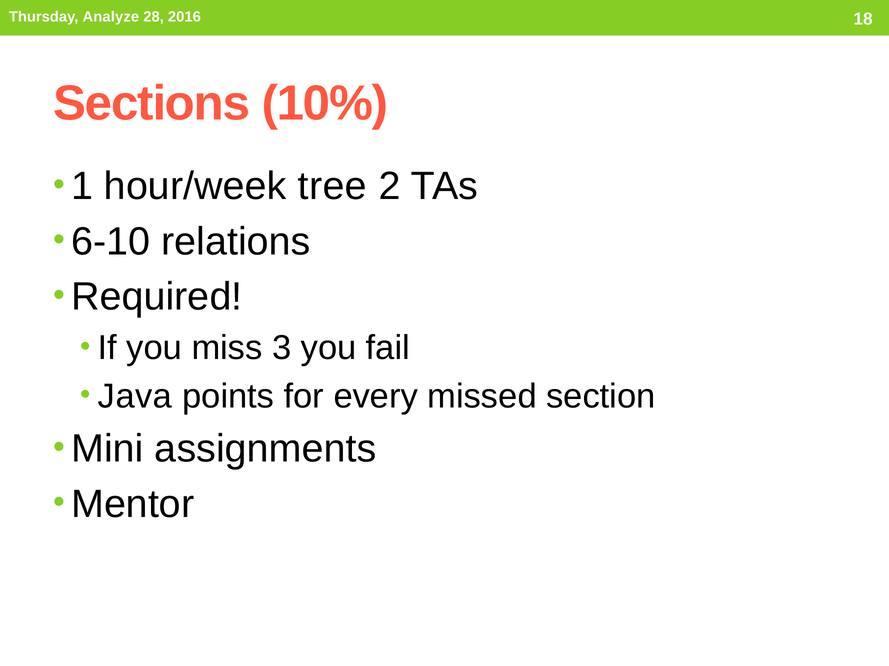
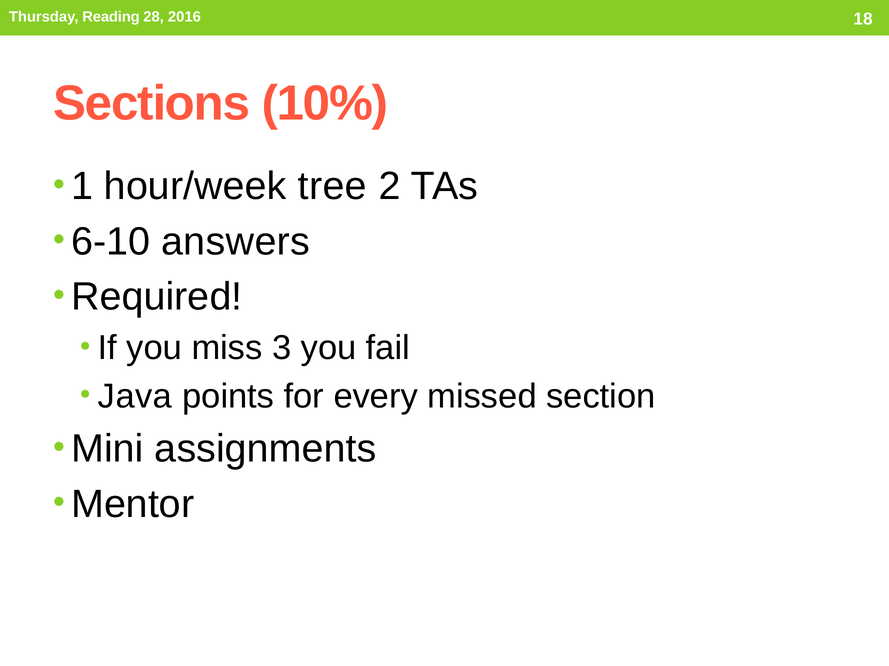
Analyze: Analyze -> Reading (111, 17)
relations: relations -> answers (236, 242)
